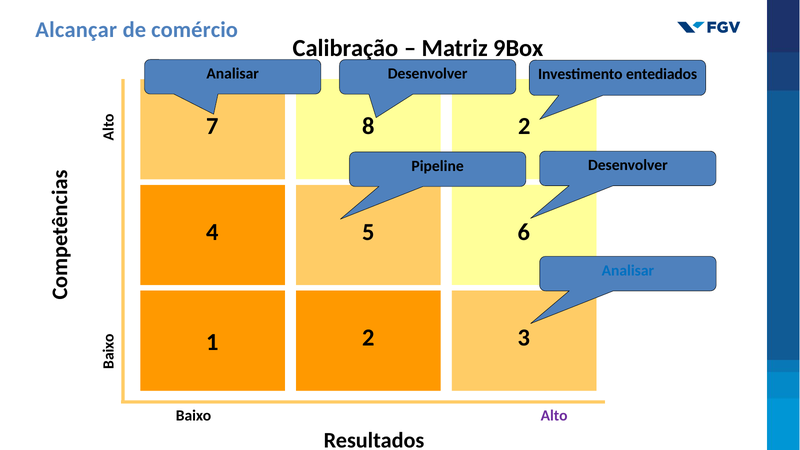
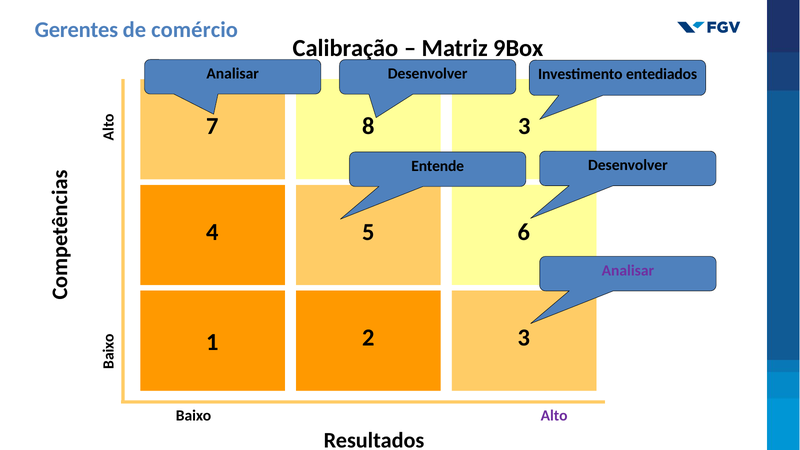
Alcançar: Alcançar -> Gerentes (76, 30)
8 2: 2 -> 3 (524, 126)
Pipeline: Pipeline -> Entende (438, 166)
Analisar colour: blue -> purple (628, 270)
